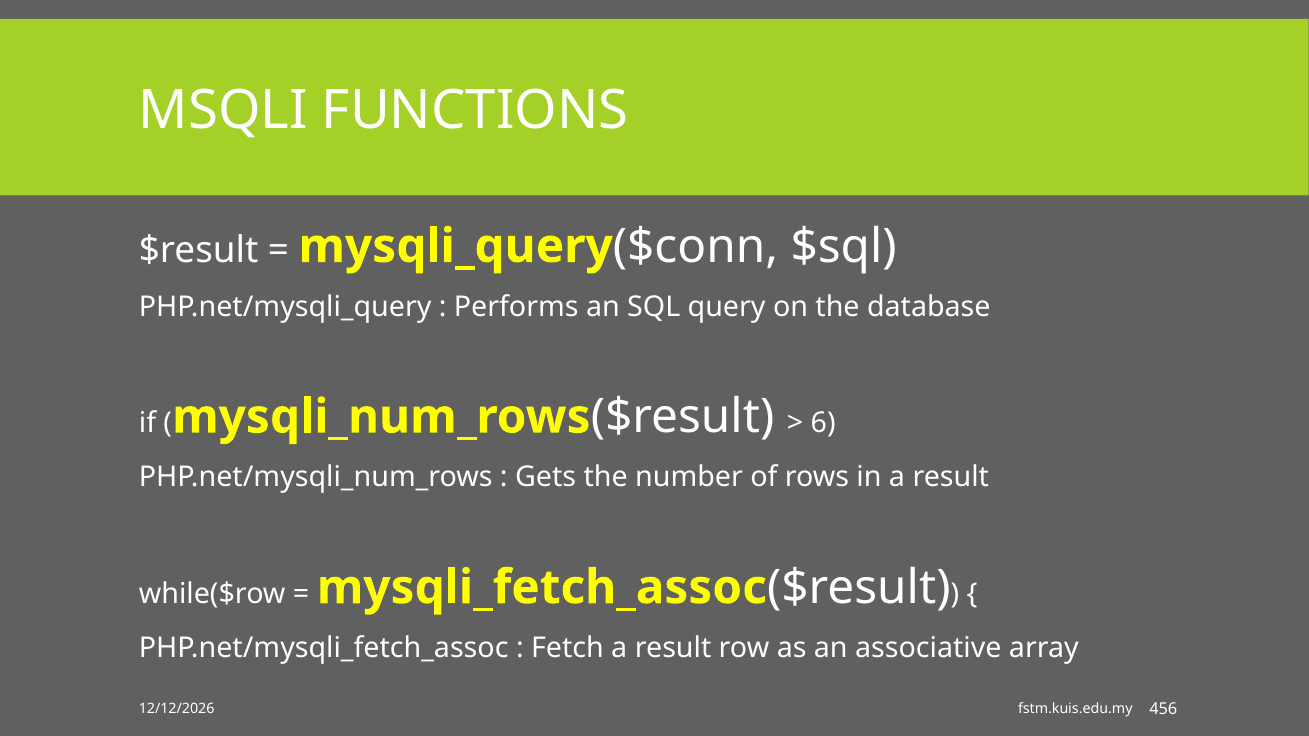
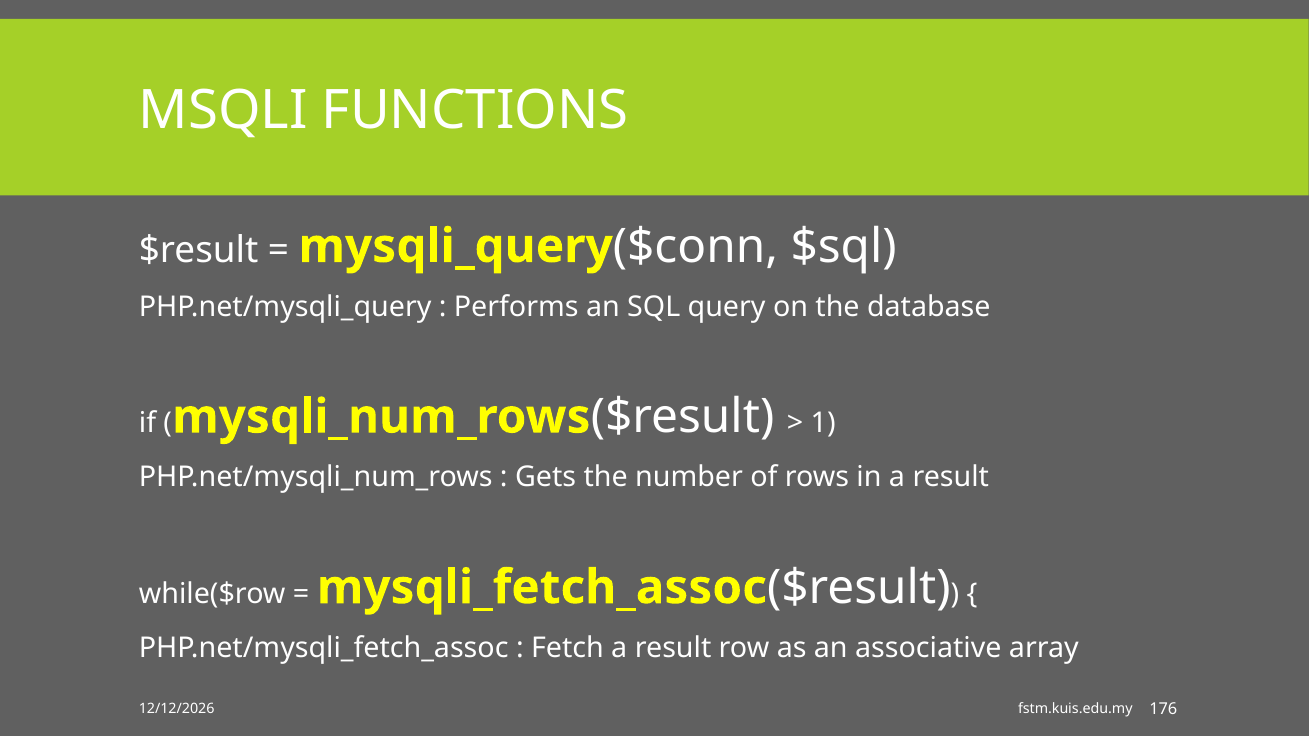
6: 6 -> 1 (823, 423)
456: 456 -> 176 (1163, 709)
